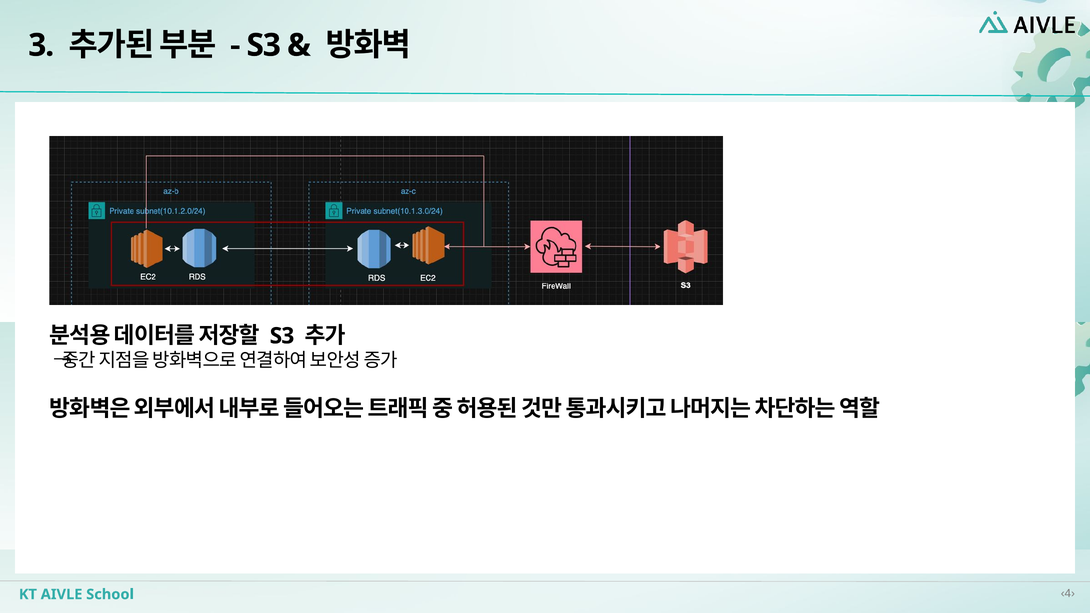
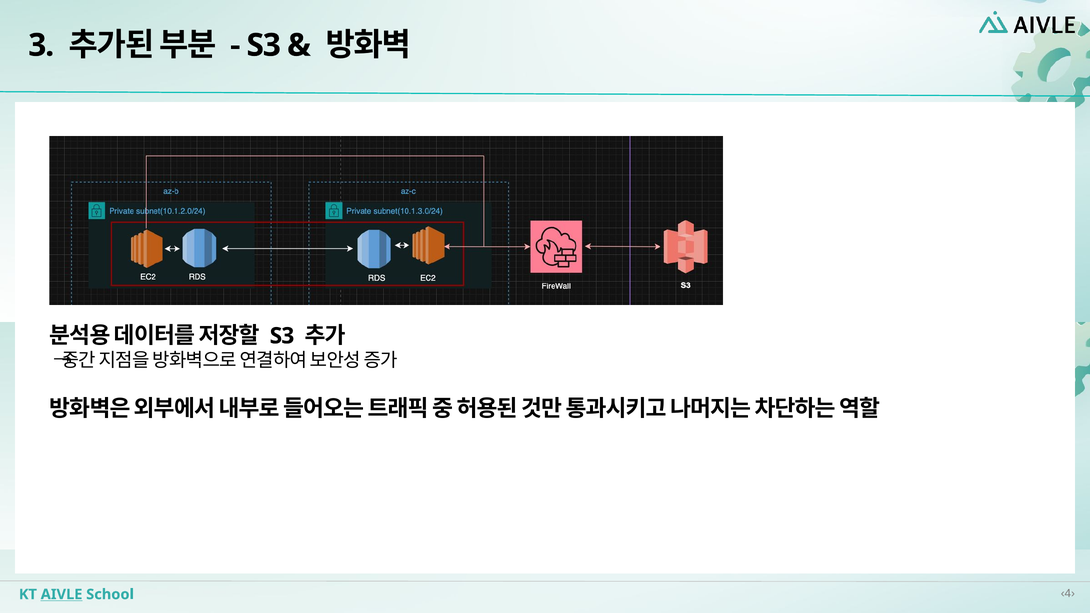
AIVLE underline: none -> present (62, 595)
